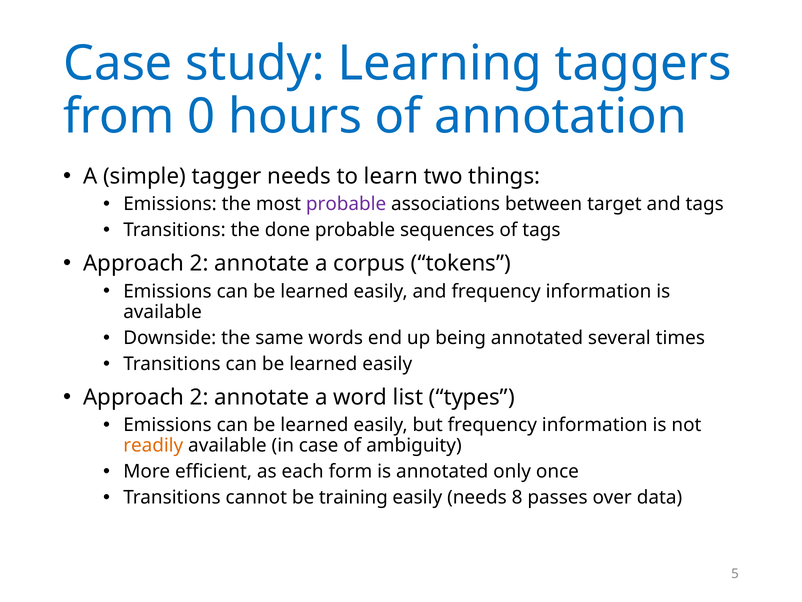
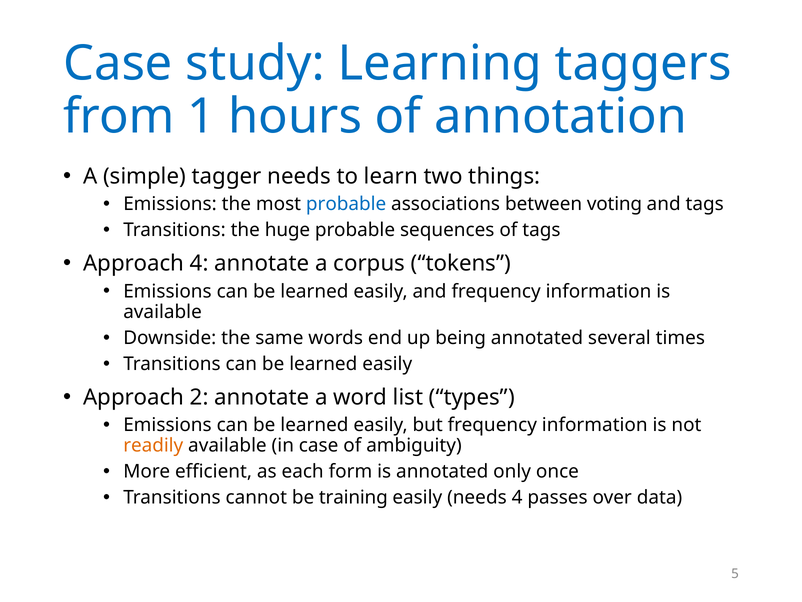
0: 0 -> 1 (201, 116)
probable colour: purple -> blue (346, 204)
target: target -> voting (615, 204)
done: done -> huge (287, 230)
2: 2 -> 4 (199, 263)
needs 8: 8 -> 4 (517, 497)
